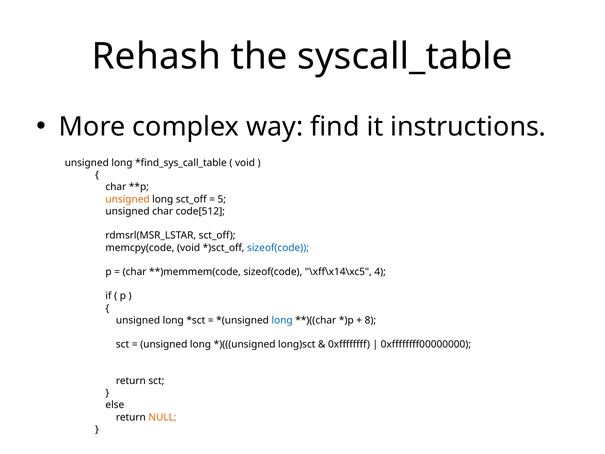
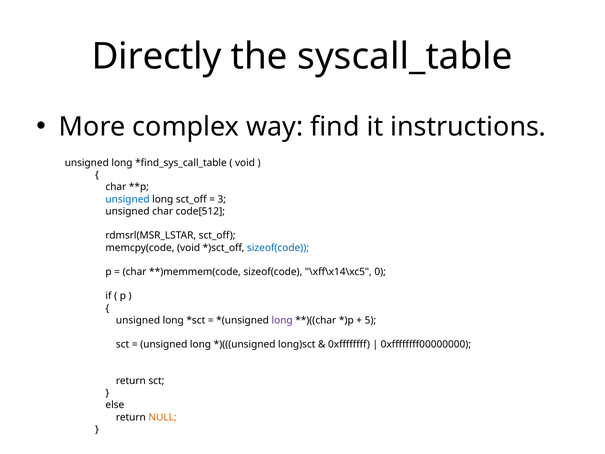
Rehash: Rehash -> Directly (157, 56)
unsigned colour: orange -> blue (128, 199)
5: 5 -> 3 (222, 199)
4: 4 -> 0 (380, 272)
long colour: blue -> purple (282, 320)
8: 8 -> 5 (370, 320)
